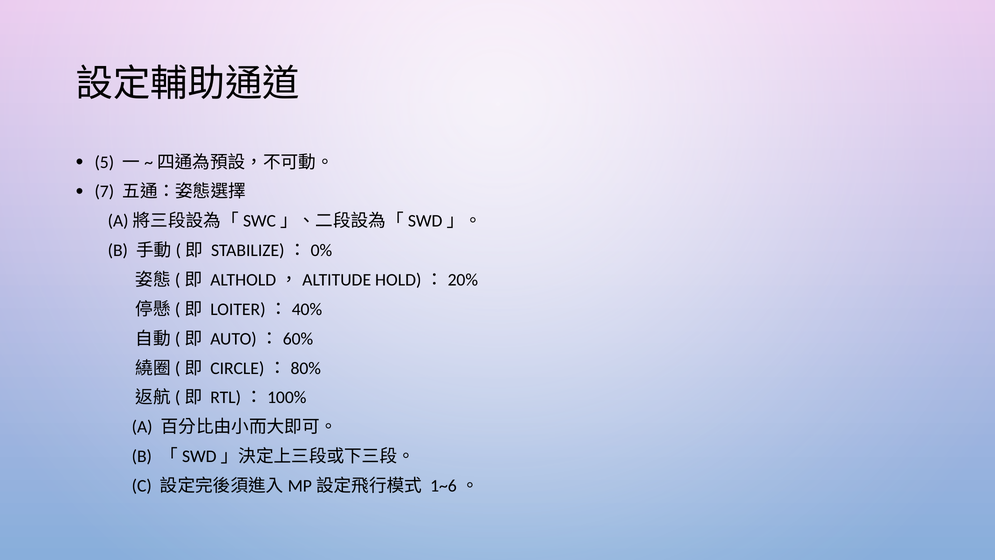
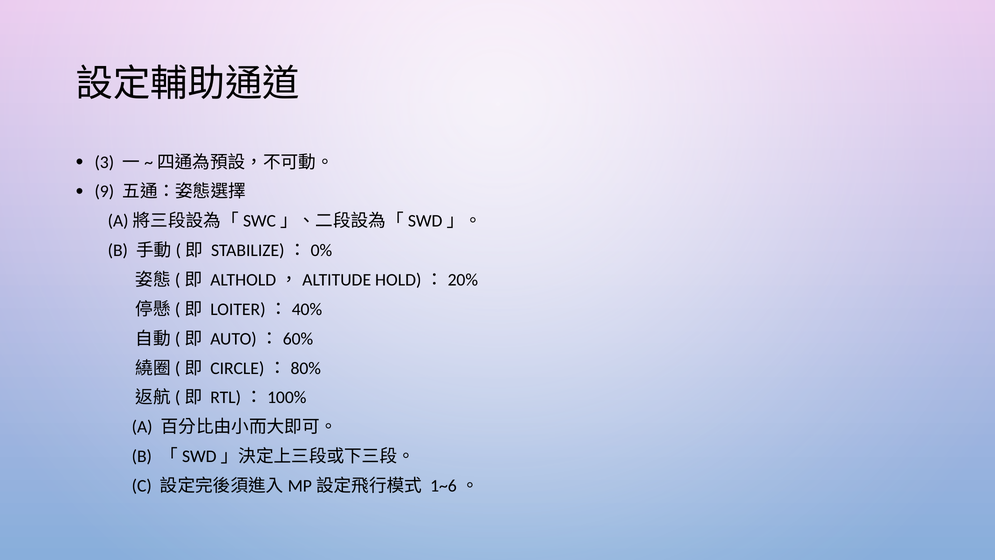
5: 5 -> 3 (104, 162)
7: 7 -> 9 (104, 192)
